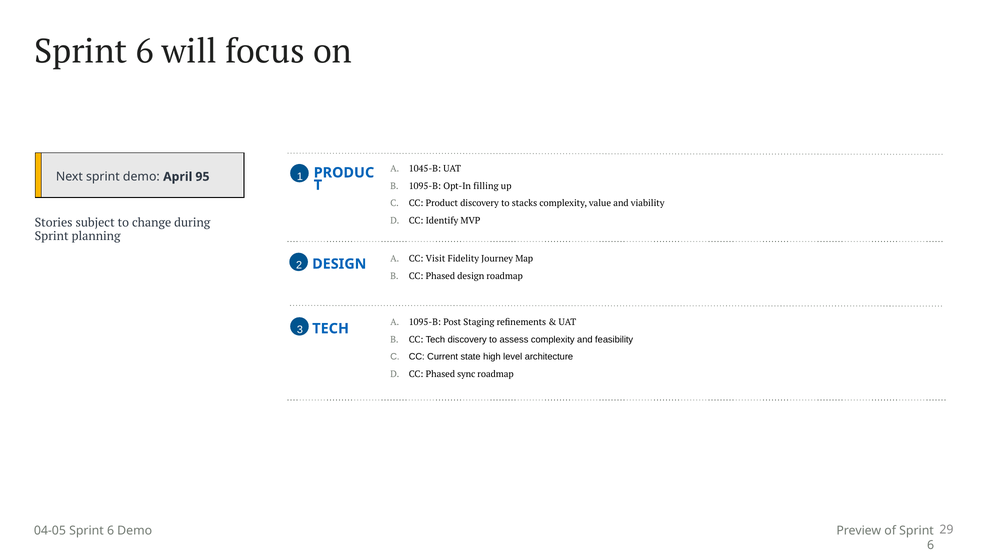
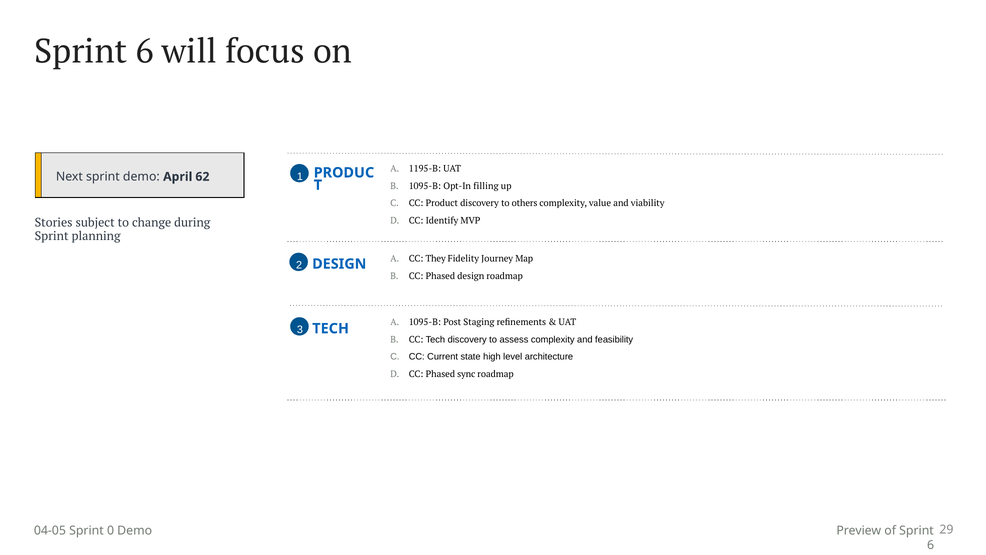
1045-B: 1045-B -> 1195-B (425, 169)
95: 95 -> 62 (202, 177)
stacks: stacks -> others (525, 203)
Visit: Visit -> They (436, 259)
04-05 Sprint 6: 6 -> 0 (111, 530)
